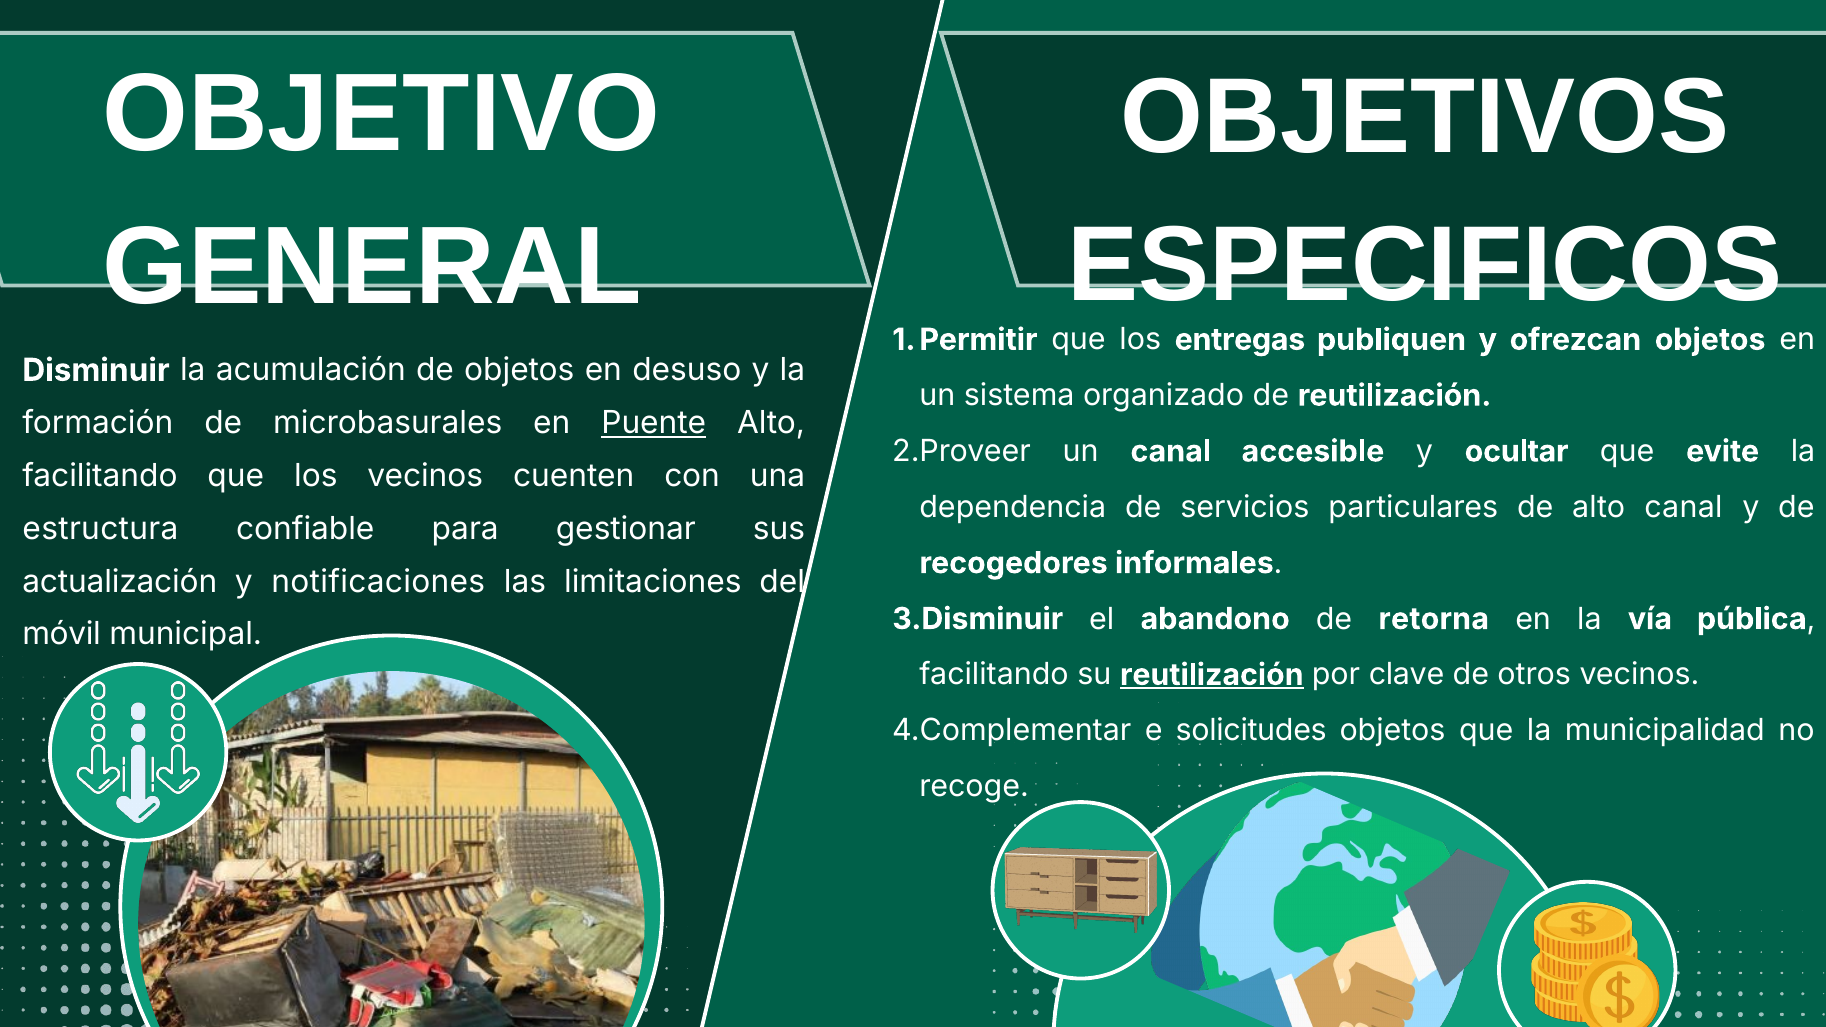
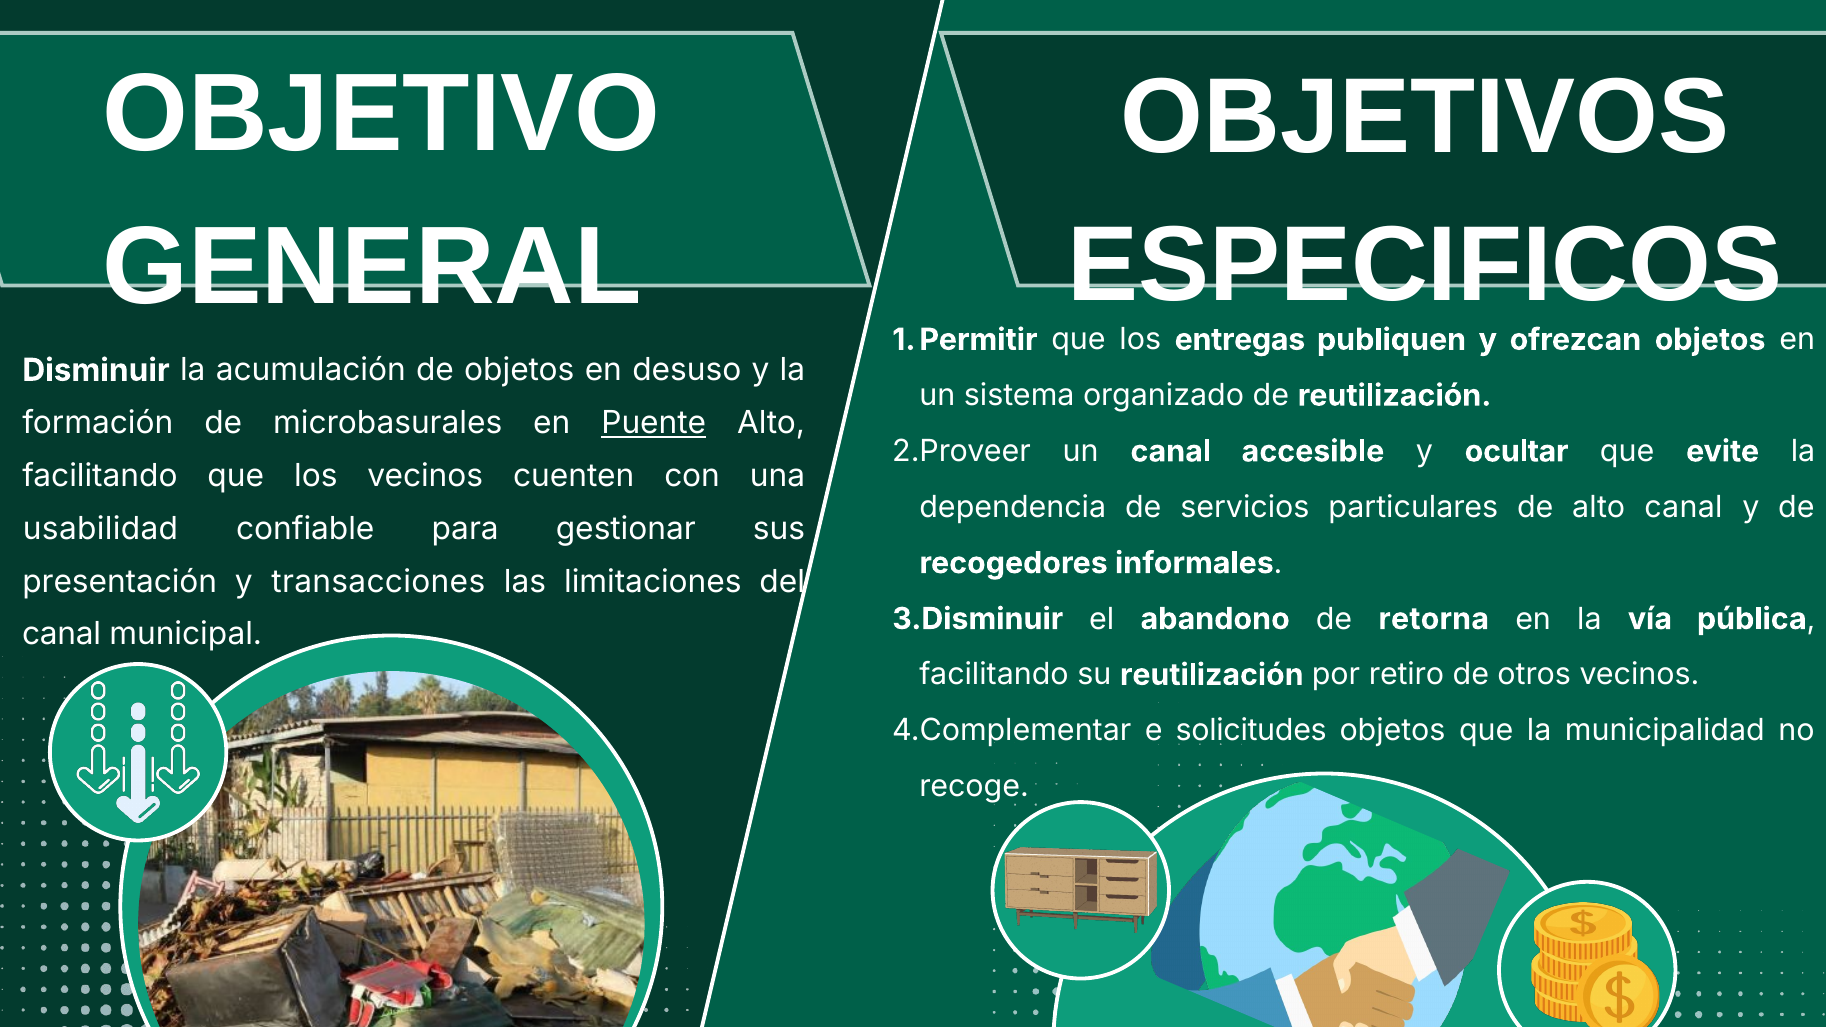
estructura: estructura -> usabilidad (100, 529)
actualización: actualización -> presentación (120, 582)
notificaciones: notificaciones -> transacciones (378, 582)
móvil: móvil -> canal (62, 635)
reutilización underline: present -> none (1212, 675)
clave: clave -> retiro (1406, 675)
